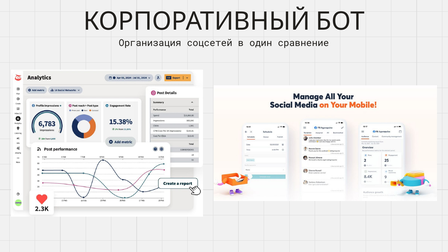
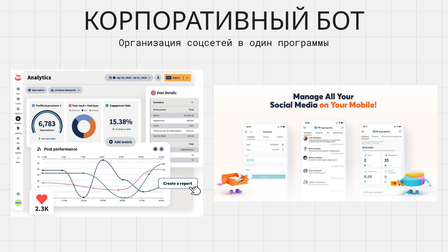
сравнение: сравнение -> программы (303, 43)
